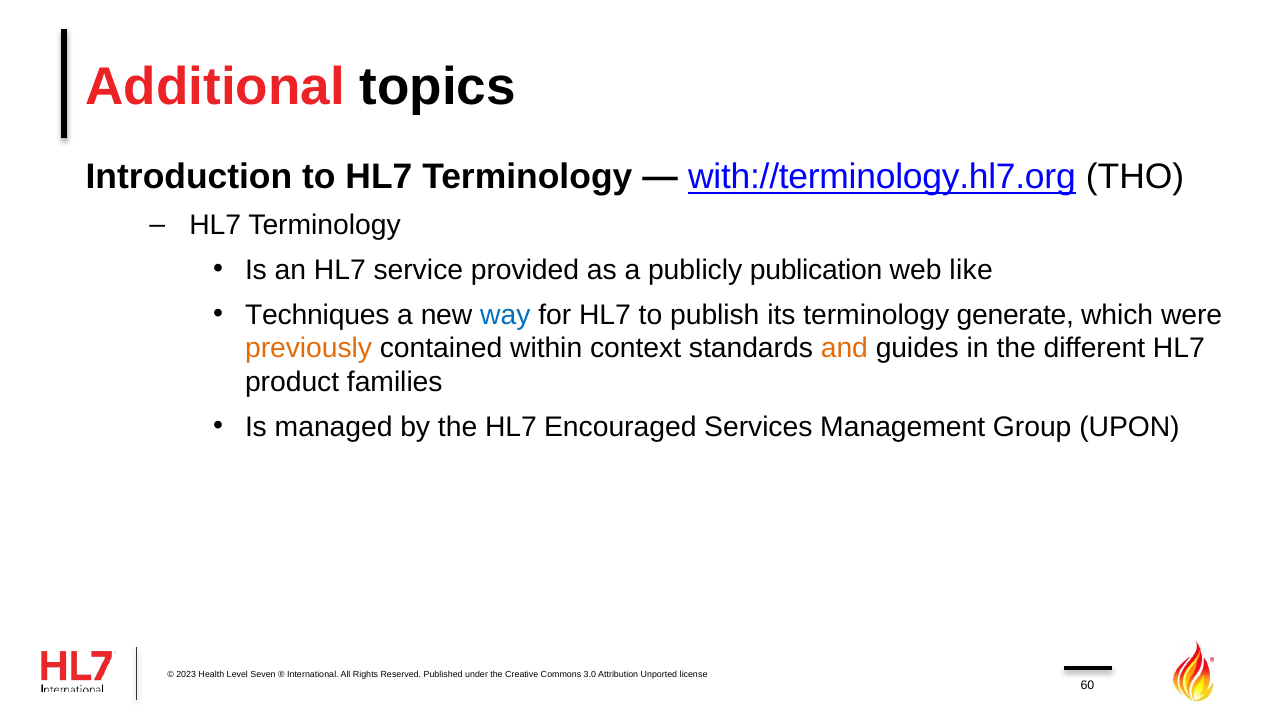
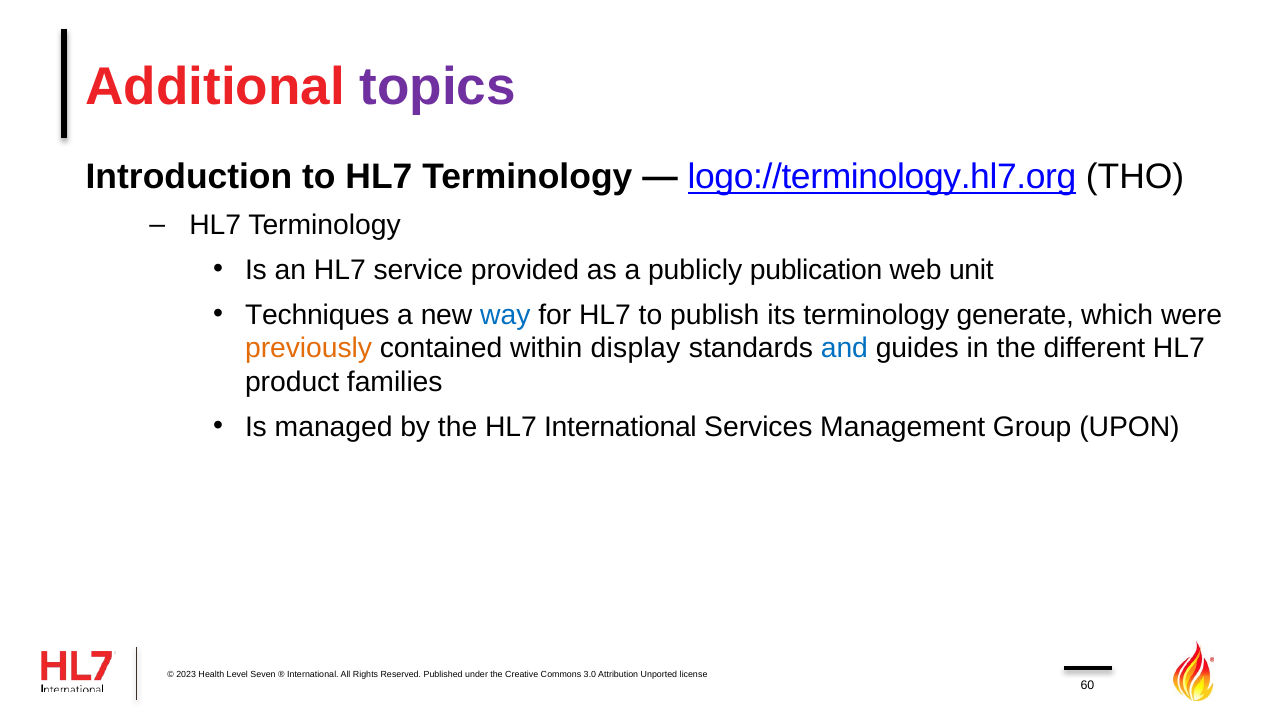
topics colour: black -> purple (438, 87)
with://terminology.hl7.org: with://terminology.hl7.org -> logo://terminology.hl7.org (882, 177)
like: like -> unit (971, 270)
context: context -> display (635, 349)
and colour: orange -> blue (844, 349)
HL7 Encouraged: Encouraged -> International (620, 427)
